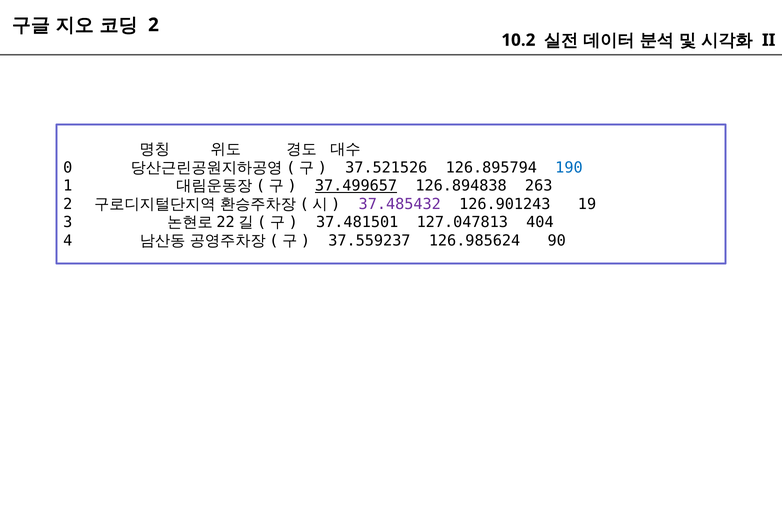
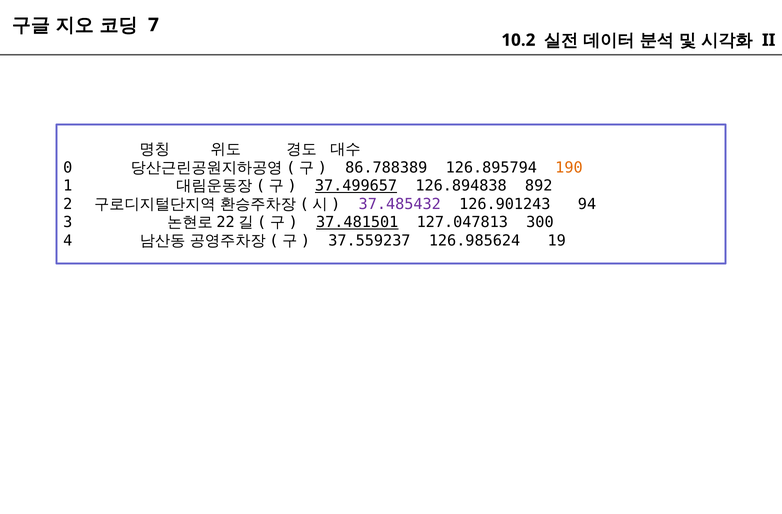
2: 2 -> 7 (153, 25)
37.521526: 37.521526 -> 86.788389 (386, 168)
190 colour: blue -> orange (569, 168)
263: 263 -> 892 (539, 186)
19: 19 -> 94 (587, 204)
37.481501 underline: none -> present (357, 222)
404: 404 -> 300 (540, 222)
90: 90 -> 19 (557, 241)
